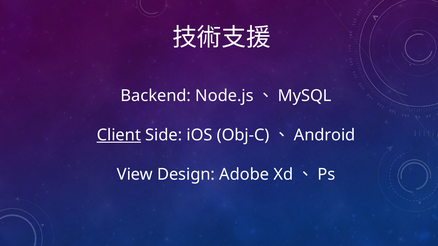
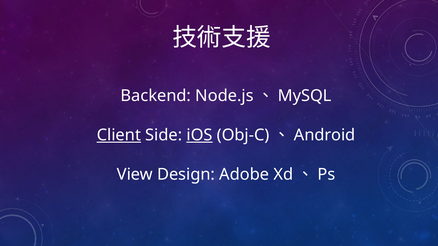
iOS underline: none -> present (200, 135)
